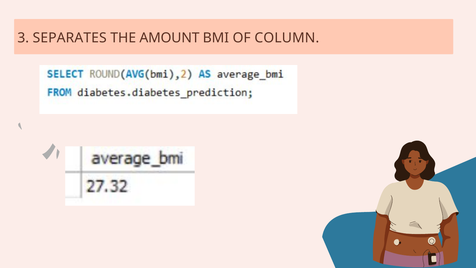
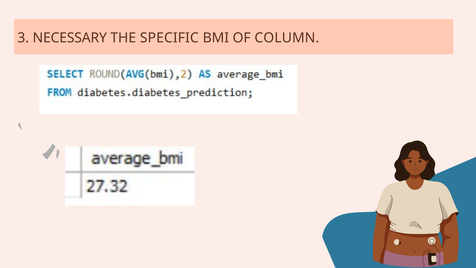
SEPARATES: SEPARATES -> NECESSARY (70, 38)
AMOUNT: AMOUNT -> SPECIFIC (169, 38)
